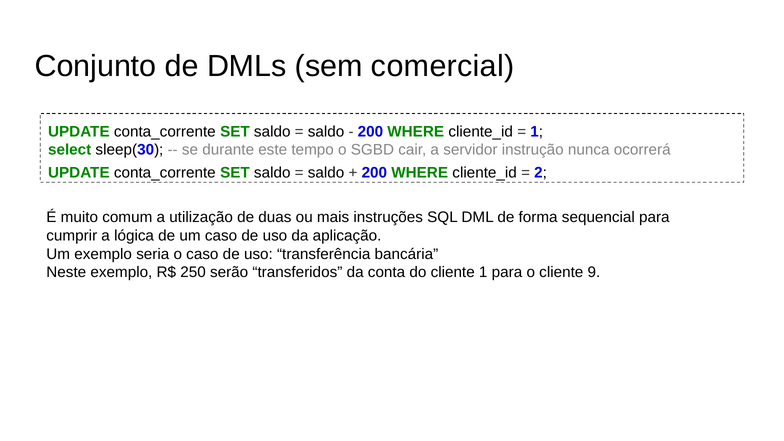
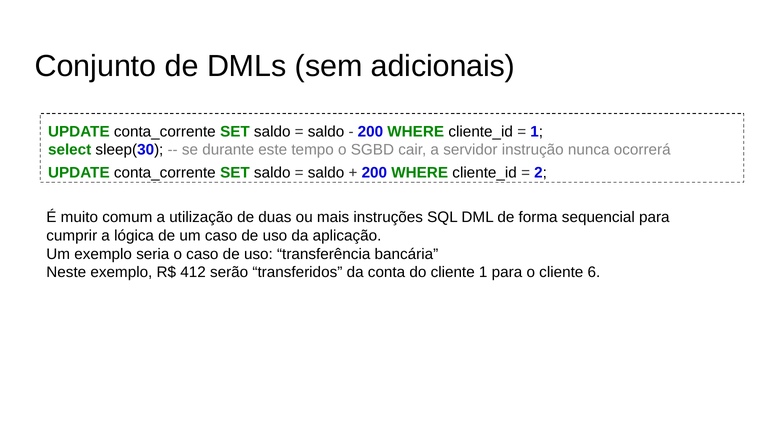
comercial: comercial -> adicionais (443, 66)
250: 250 -> 412 (193, 272)
9: 9 -> 6 (594, 272)
